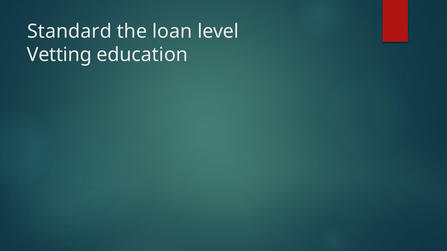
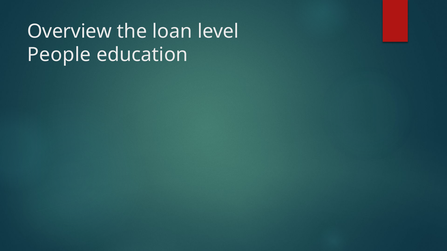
Standard: Standard -> Overview (69, 31)
Vetting: Vetting -> People (59, 55)
